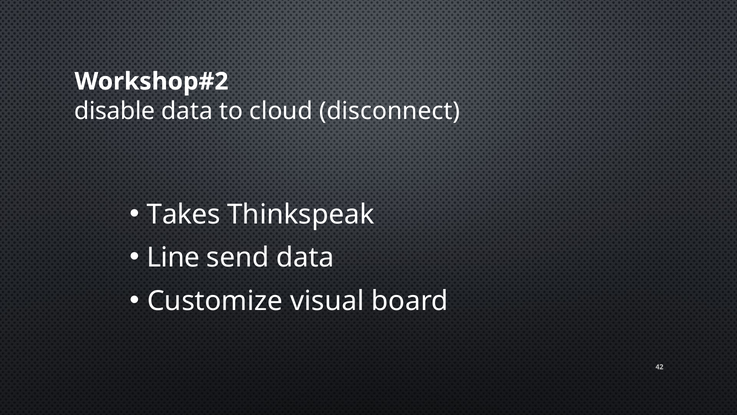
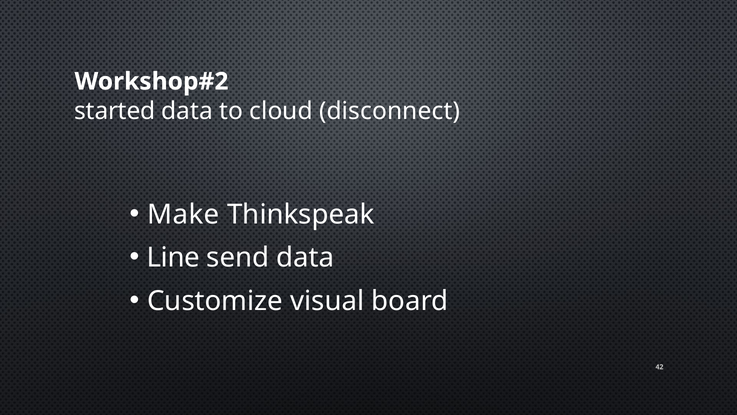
disable: disable -> started (115, 111)
Takes: Takes -> Make (183, 214)
